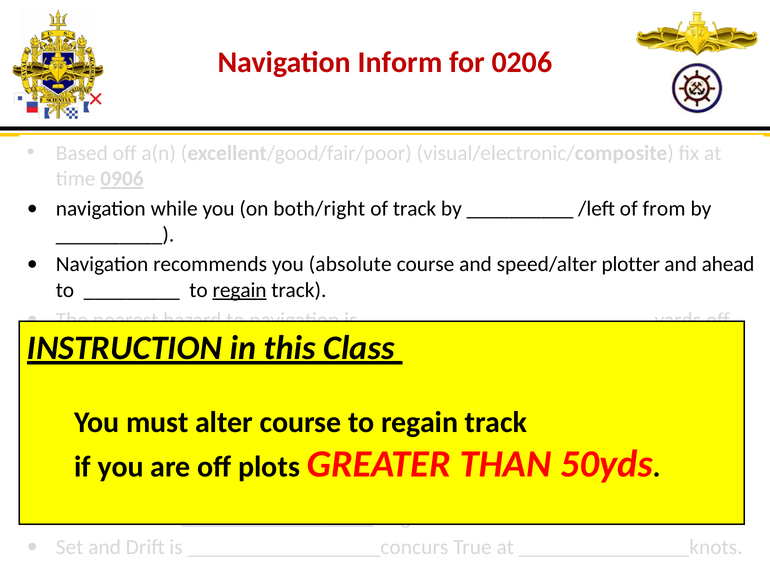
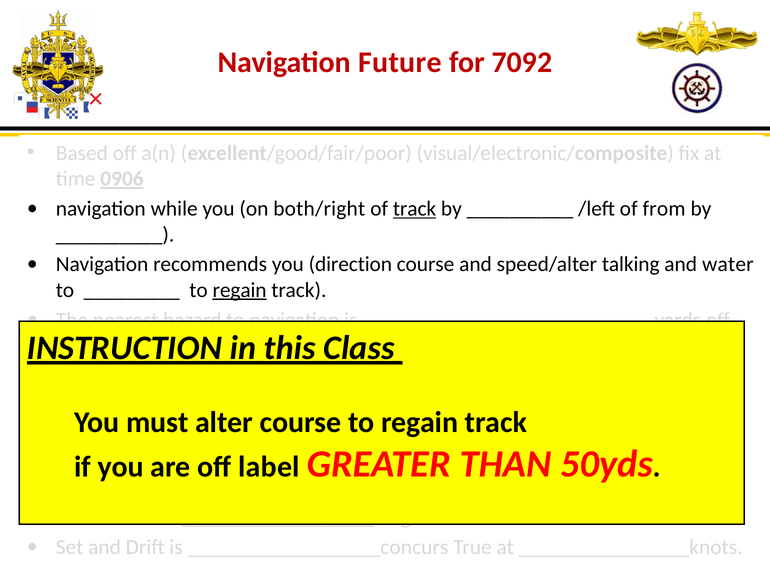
Inform: Inform -> Future (400, 62)
0206: 0206 -> 7092 (522, 62)
track underline: none -> present (415, 209)
absolute: absolute -> direction (350, 264)
plotter: plotter -> talking (631, 264)
ahead: ahead -> water (728, 264)
plots: plots -> label (269, 466)
